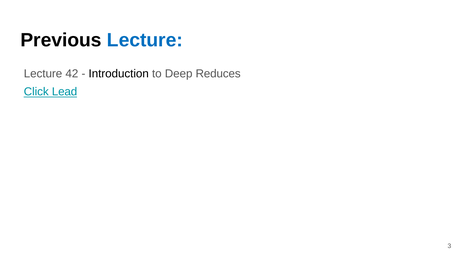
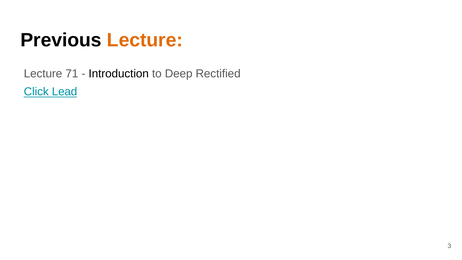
Lecture colour: blue -> orange (145, 40)
42: 42 -> 71 (72, 74)
Reduces: Reduces -> Rectified (218, 74)
